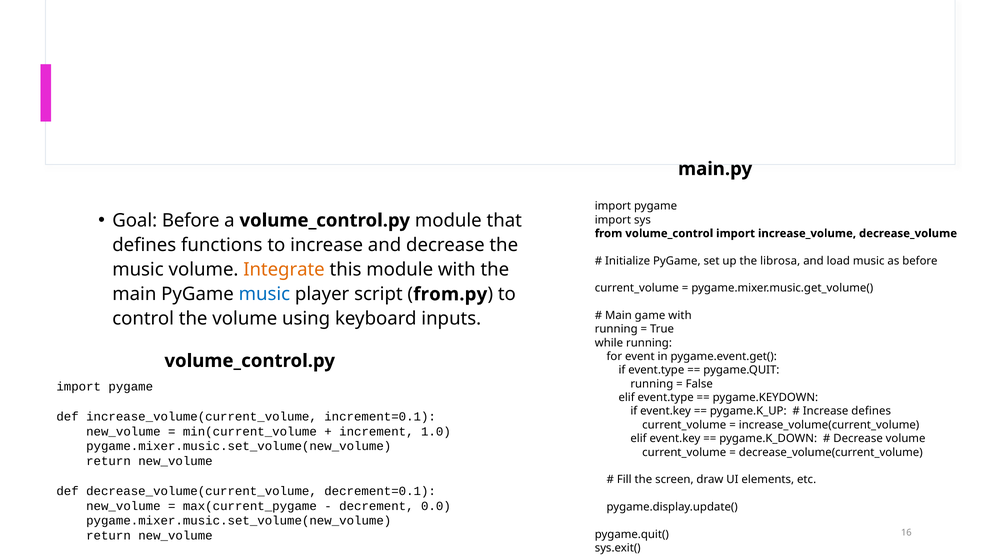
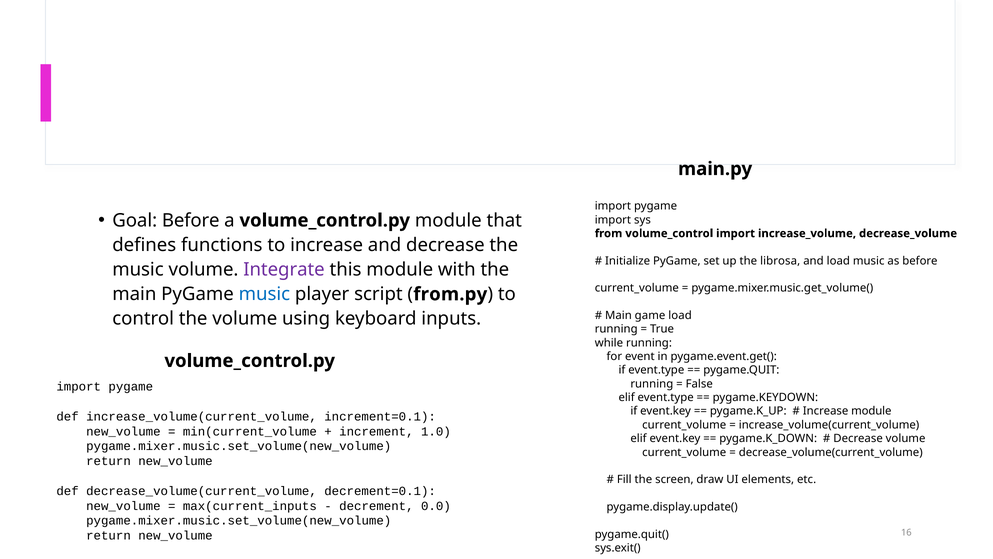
Integrate colour: orange -> purple (284, 269)
game with: with -> load (680, 315)
Increase defines: defines -> module (871, 411)
max(current_pygame: max(current_pygame -> max(current_inputs (250, 506)
